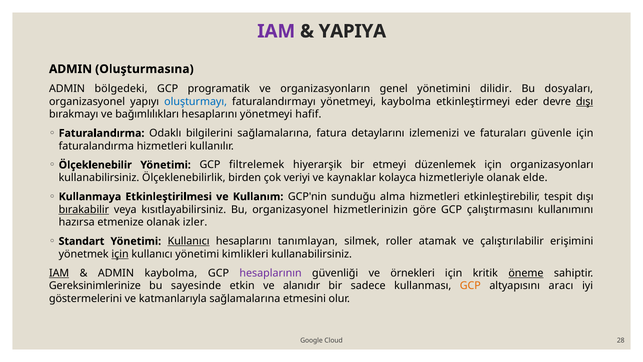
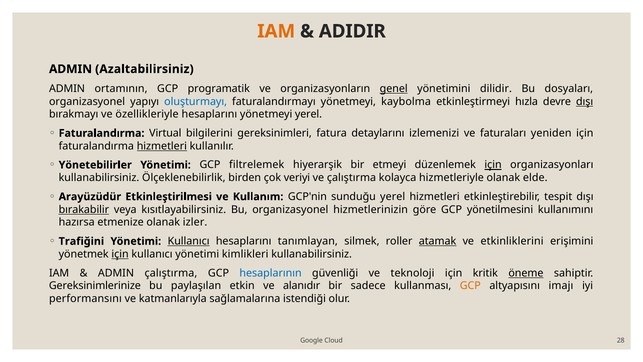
IAM colour: purple -> orange (276, 31)
YAPIYA: YAPIYA -> ADIDIR (352, 31)
Oluşturmasına: Oluşturmasına -> Azaltabilirsiniz (144, 69)
bölgedeki: bölgedeki -> ortamının (121, 89)
genel underline: none -> present (394, 89)
eder: eder -> hızla (527, 101)
bağımlılıkları: bağımlılıkları -> özellikleriyle (147, 114)
yönetmeyi hafif: hafif -> yerel (308, 114)
Odaklı: Odaklı -> Virtual (165, 133)
bilgilerini sağlamalarına: sağlamalarına -> gereksinimleri (275, 133)
güvenle: güvenle -> yeniden (551, 133)
hizmetleri underline: none -> present (162, 146)
Ölçeklenebilir: Ölçeklenebilir -> Yönetebilirler (95, 165)
için underline: none -> present (493, 165)
ve kaynaklar: kaynaklar -> çalıştırma (351, 178)
Kullanmaya: Kullanmaya -> Arayüzüdür (90, 197)
sunduğu alma: alma -> yerel (393, 197)
çalıştırmasını: çalıştırmasını -> yönetilmesini (500, 209)
Standart: Standart -> Trafiğini (81, 241)
atamak underline: none -> present (438, 241)
çalıştırılabilir: çalıştırılabilir -> etkinliklerini (512, 241)
IAM underline: present -> none (59, 273)
ADMIN kaybolma: kaybolma -> çalıştırma (171, 273)
hesaplarının colour: purple -> blue (271, 273)
örnekleri: örnekleri -> teknoloji (413, 273)
sayesinde: sayesinde -> paylaşılan (196, 286)
aracı: aracı -> imajı (561, 286)
göstermelerini: göstermelerini -> performansını (85, 298)
etmesini: etmesini -> istendiği (304, 298)
